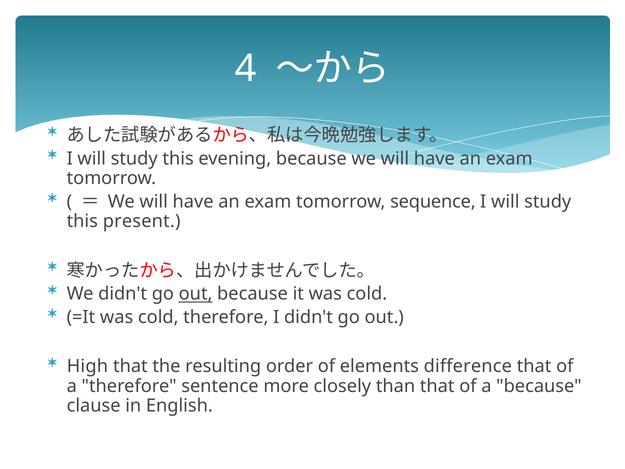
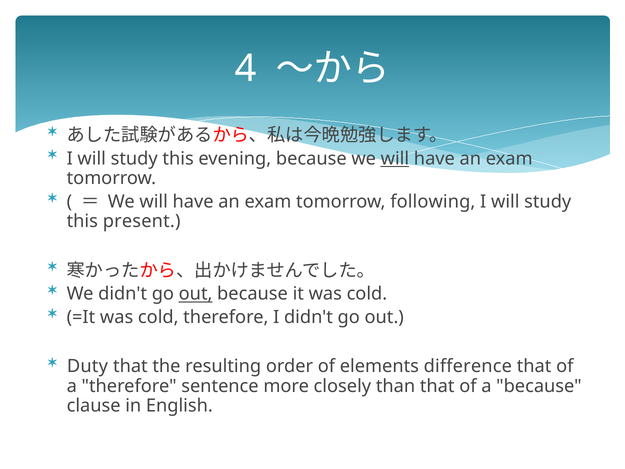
will underline: none -> present (395, 159)
sequence: sequence -> following (433, 202)
High: High -> Duty (87, 366)
